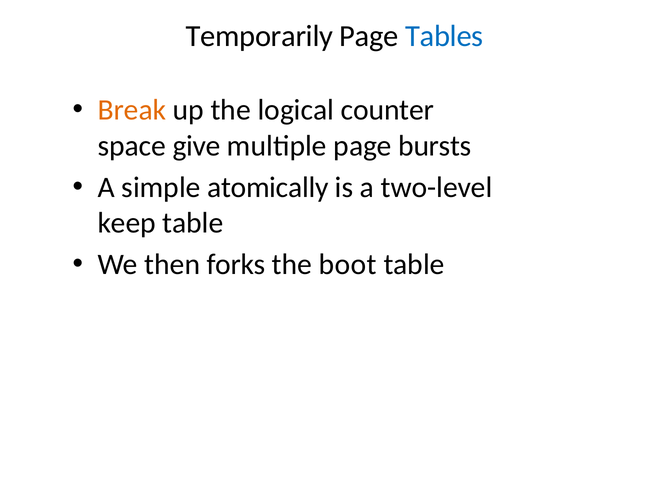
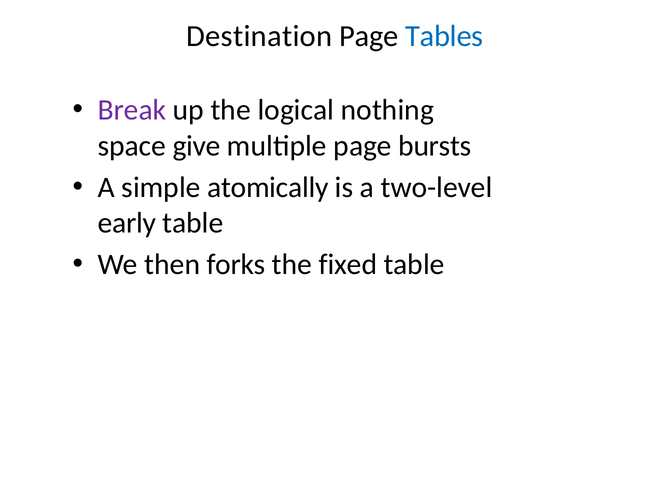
Temporarily: Temporarily -> Destination (259, 36)
Break colour: orange -> purple (132, 110)
counter: counter -> nothing (387, 110)
keep: keep -> early (127, 223)
boot: boot -> fixed (348, 264)
